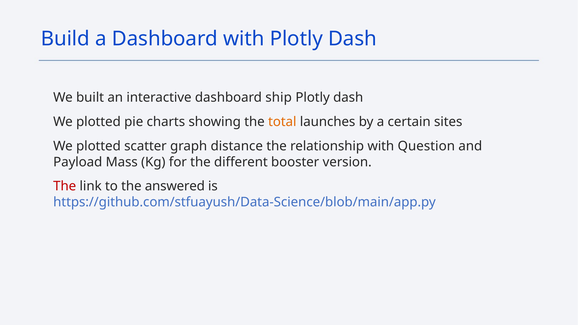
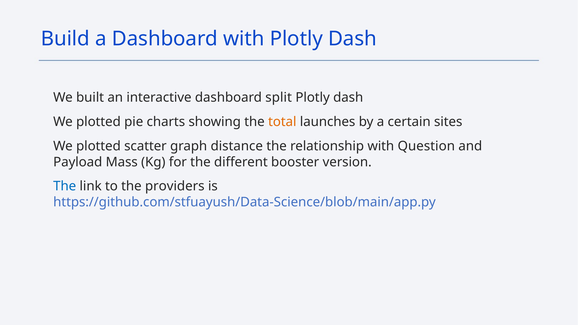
ship: ship -> split (279, 98)
The colour: red -> blue (65, 186)
answered: answered -> providers (175, 186)
